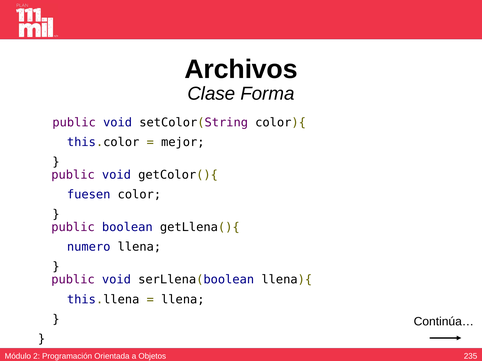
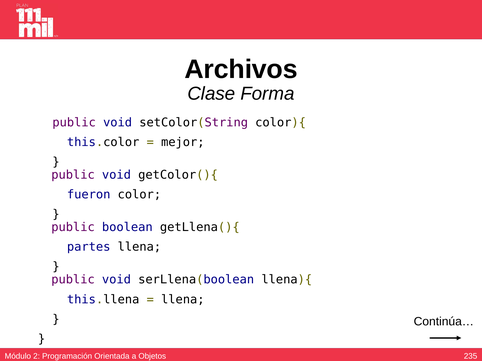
fuesen: fuesen -> fueron (89, 195)
numero: numero -> partes (89, 247)
